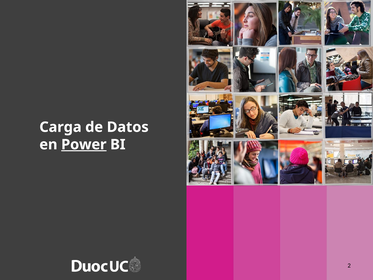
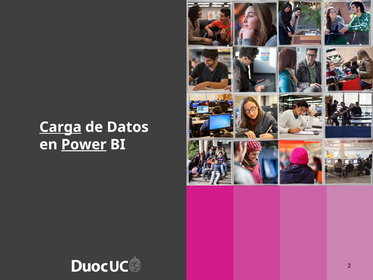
Carga underline: none -> present (60, 127)
